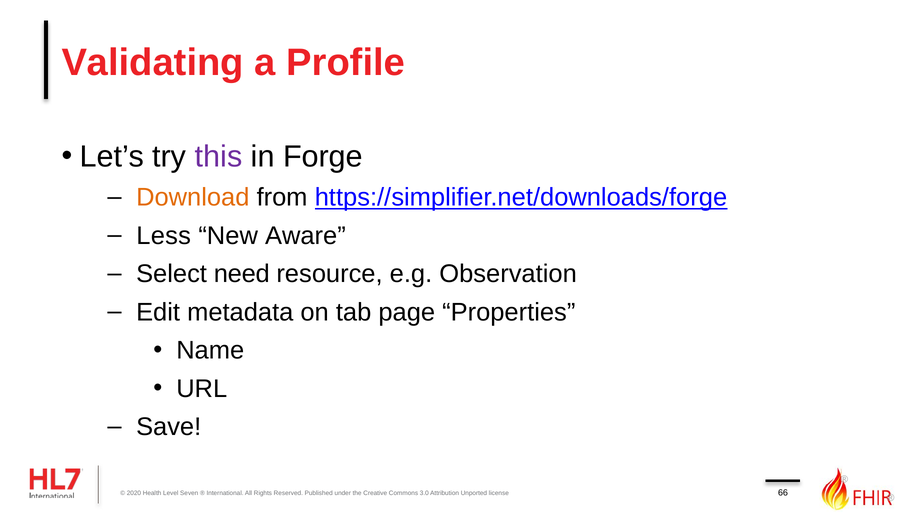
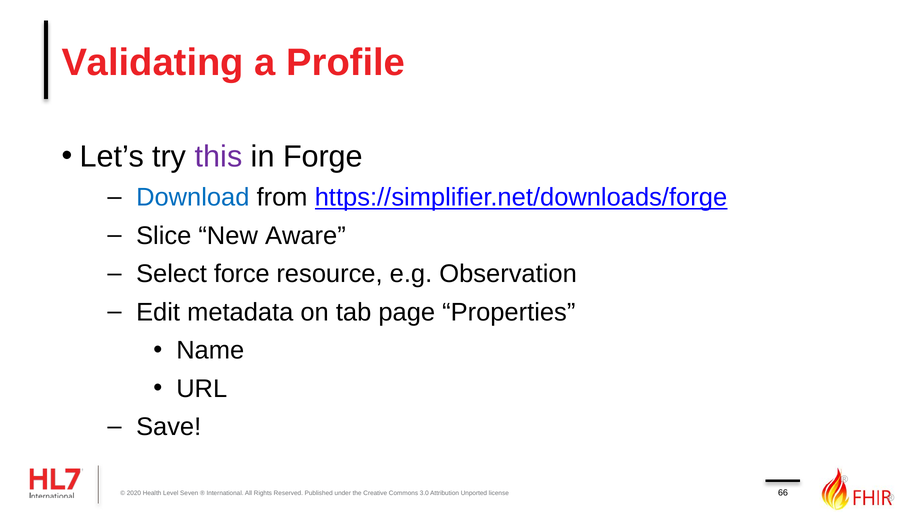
Download colour: orange -> blue (193, 198)
Less: Less -> Slice (164, 236)
need: need -> force (242, 274)
